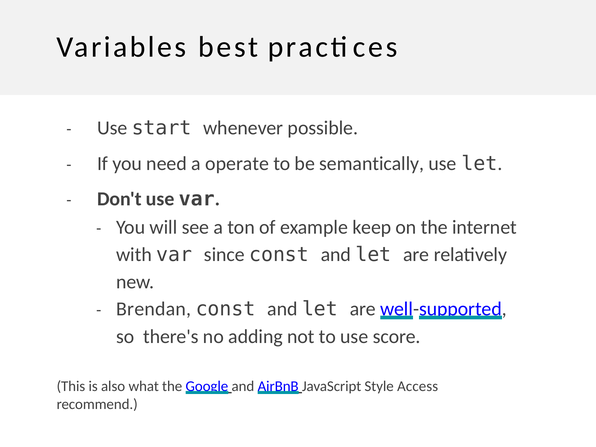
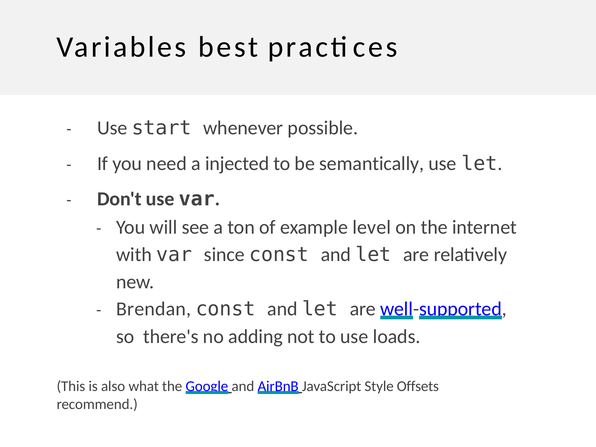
operate: operate -> injected (237, 163)
keep: keep -> level (372, 227)
score: score -> loads (397, 337)
Access: Access -> Offsets (418, 386)
